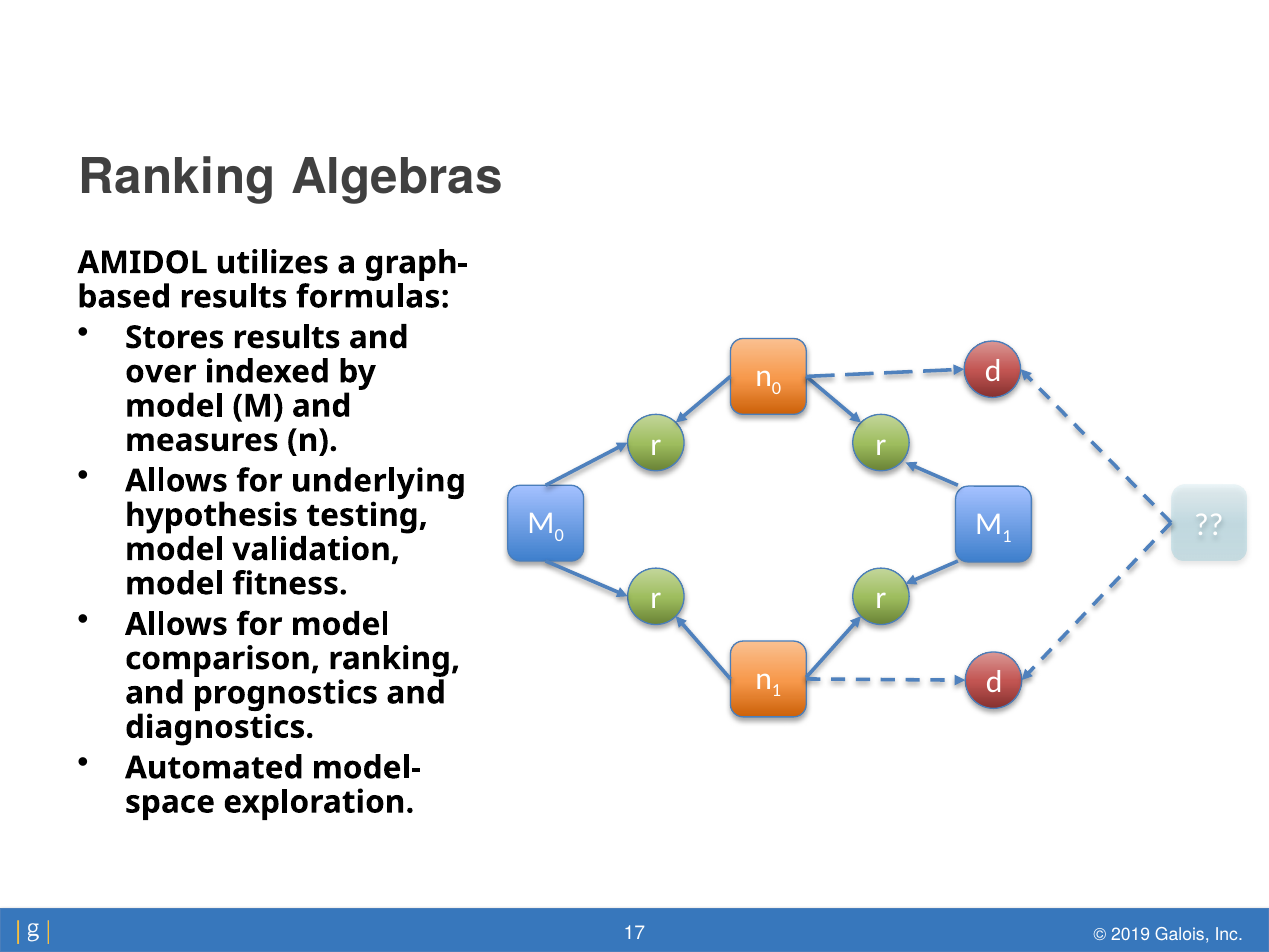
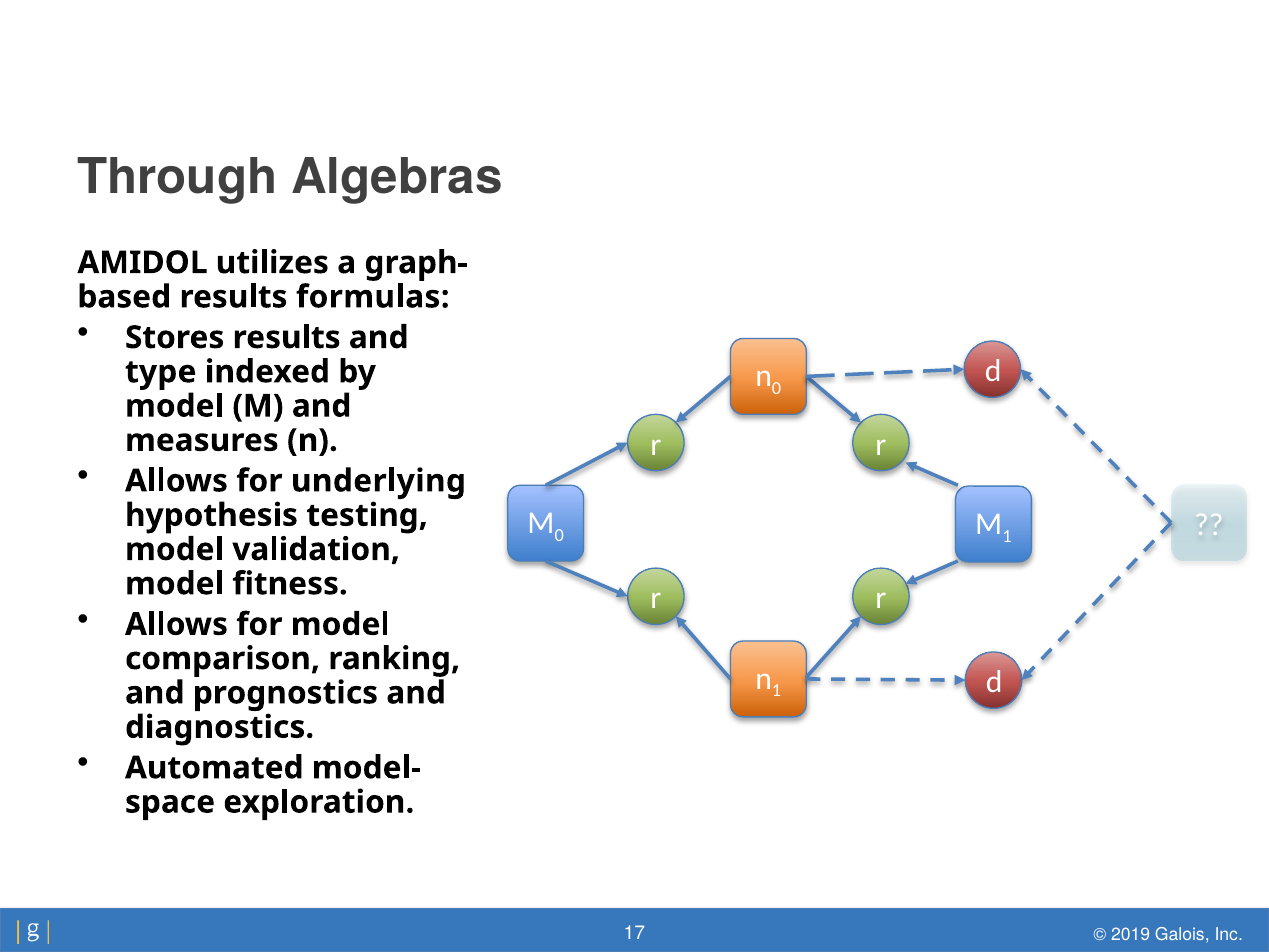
Ranking: Ranking -> Through (177, 177)
over: over -> type (161, 372)
